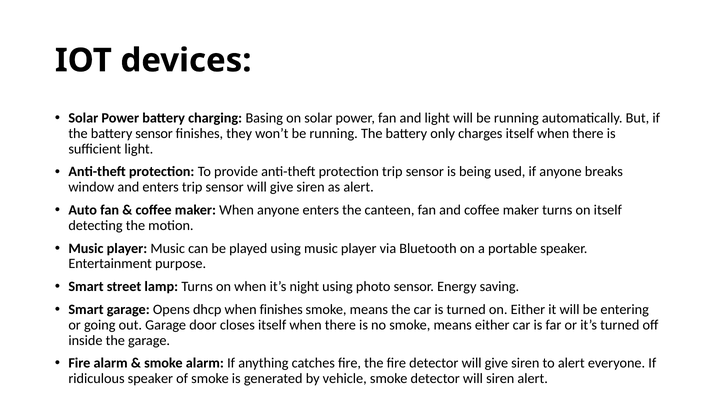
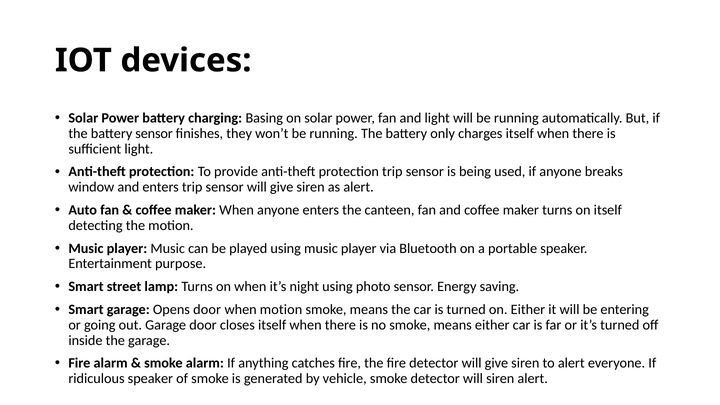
Opens dhcp: dhcp -> door (207, 310)
when finishes: finishes -> motion (281, 310)
